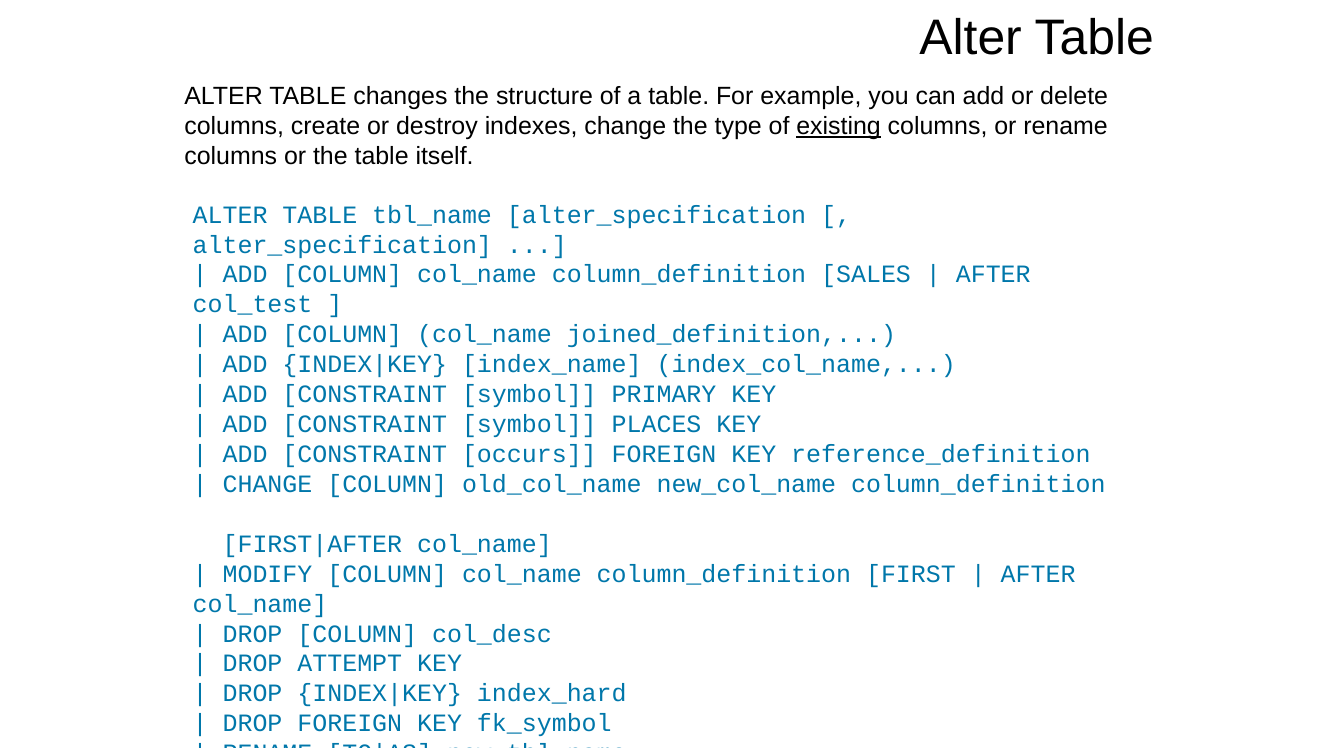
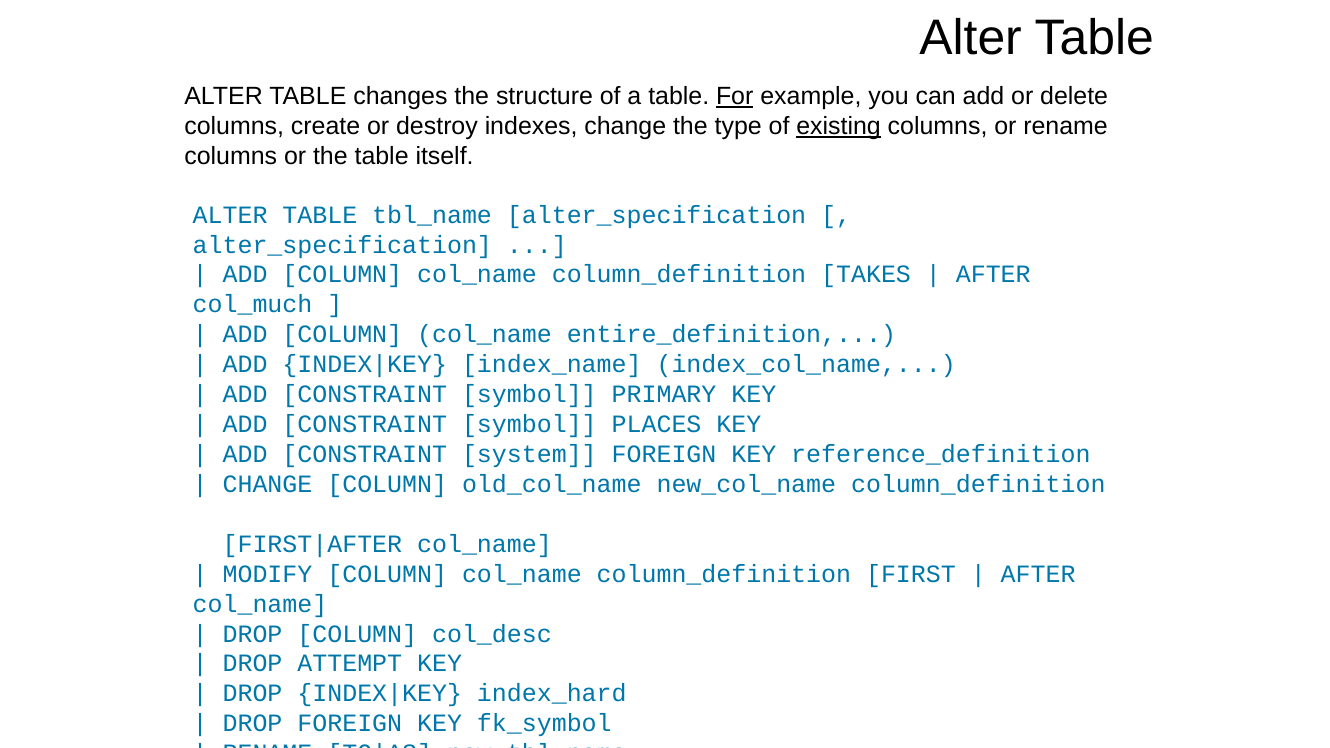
For underline: none -> present (735, 96)
SALES: SALES -> TAKES (866, 275)
col_test: col_test -> col_much (253, 305)
joined_definition: joined_definition -> entire_definition (731, 335)
occurs: occurs -> system (529, 454)
